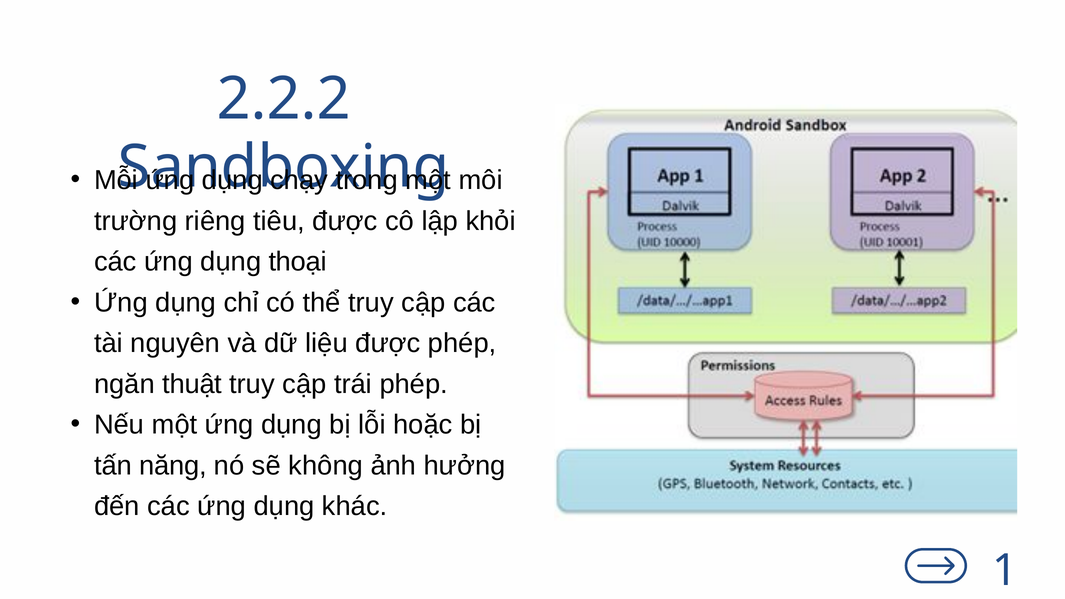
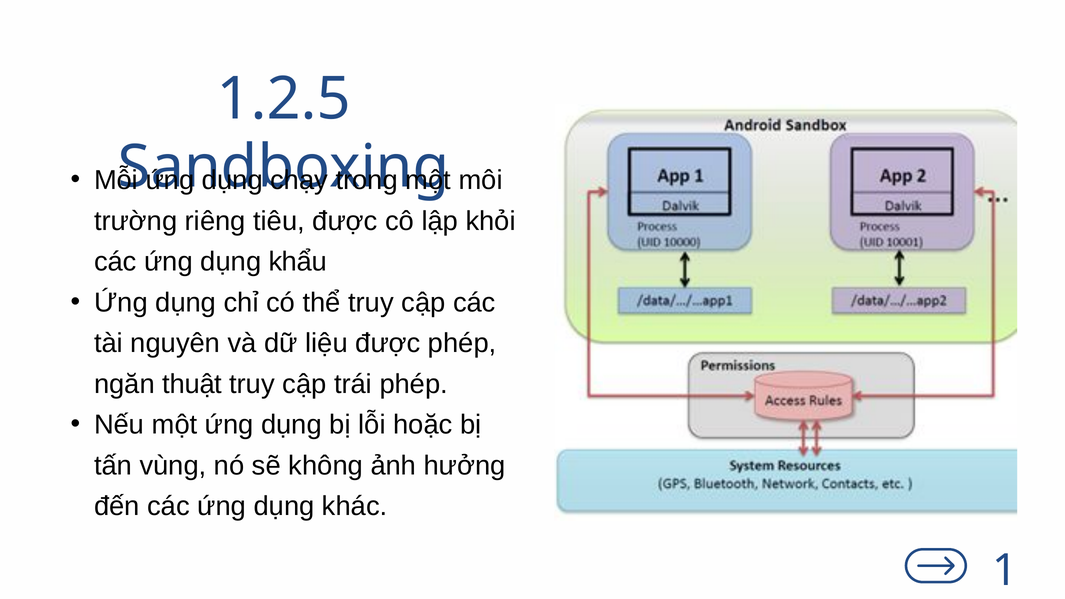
2.2.2: 2.2.2 -> 1.2.5 (284, 99)
thoại: thoại -> khẩu (298, 262)
năng: năng -> vùng (173, 466)
